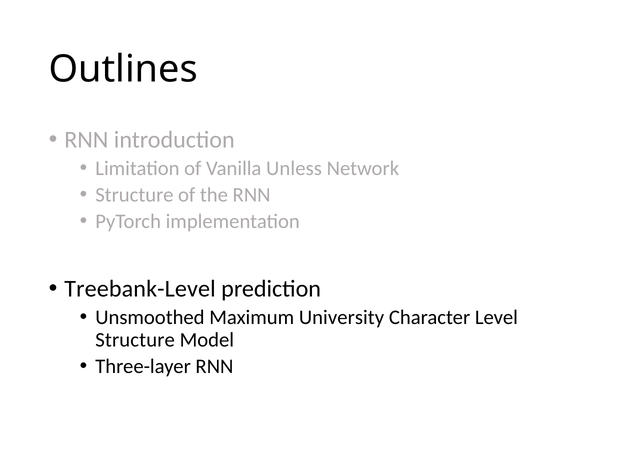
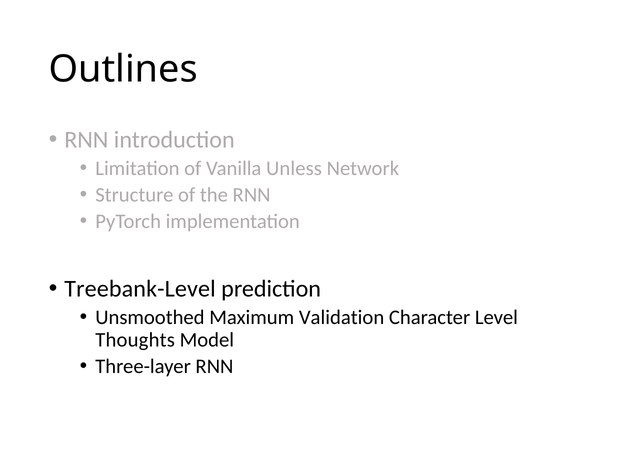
University: University -> Validation (342, 317)
Structure: Structure -> Thoughts (135, 340)
